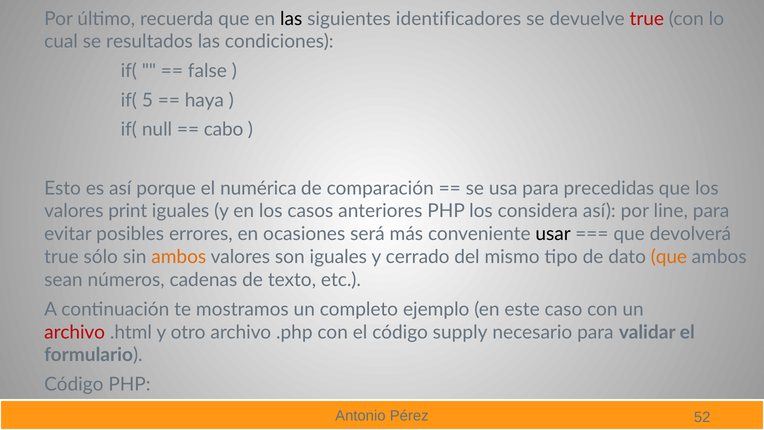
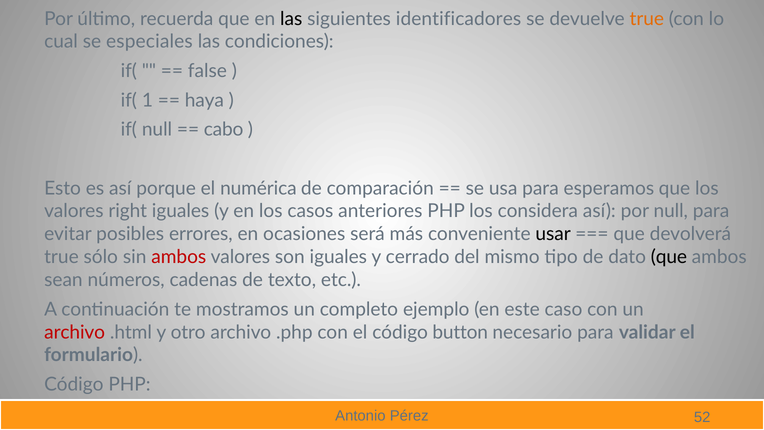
true colour: red -> orange (647, 19)
resultados: resultados -> especiales (149, 42)
5: 5 -> 1 (147, 100)
precedidas: precedidas -> esperamos (609, 188)
print: print -> right (128, 211)
por line: line -> null (671, 211)
ambos colour: orange -> red (179, 257)
que colour: orange -> black (669, 257)
supply: supply -> button (460, 332)
